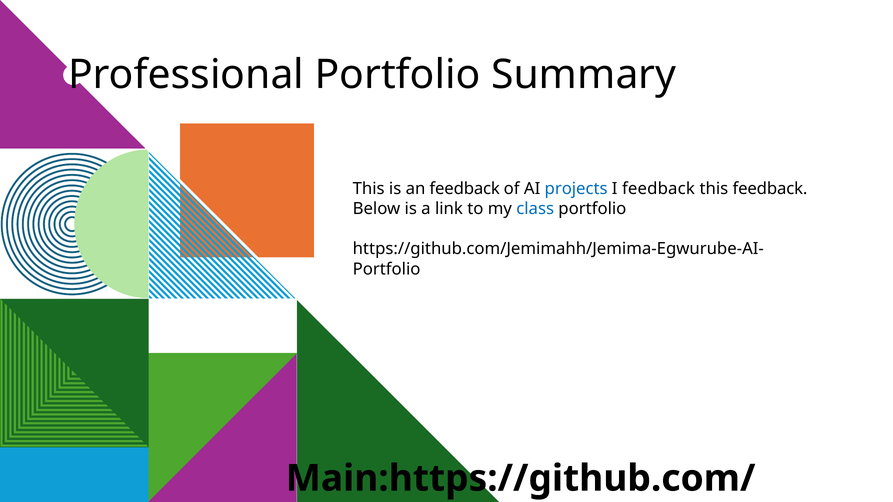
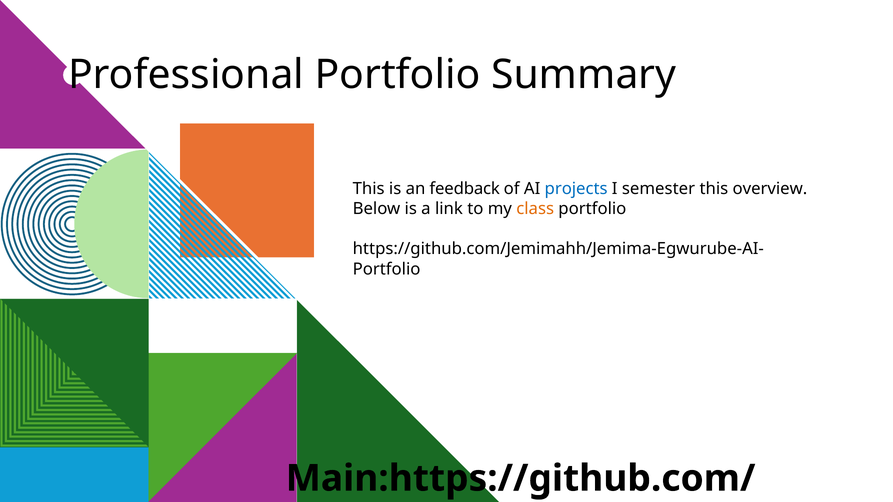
I feedback: feedback -> semester (658, 189)
this feedback: feedback -> overview (770, 189)
class colour: blue -> orange (535, 209)
